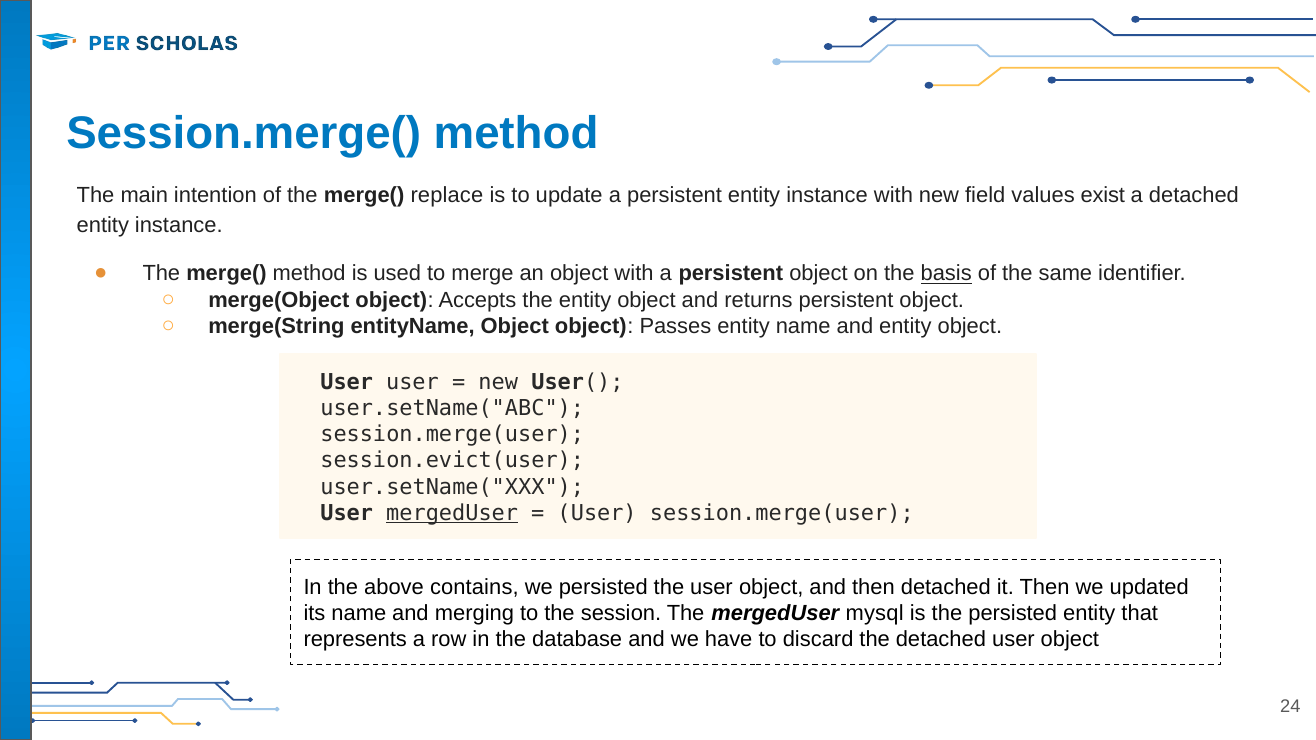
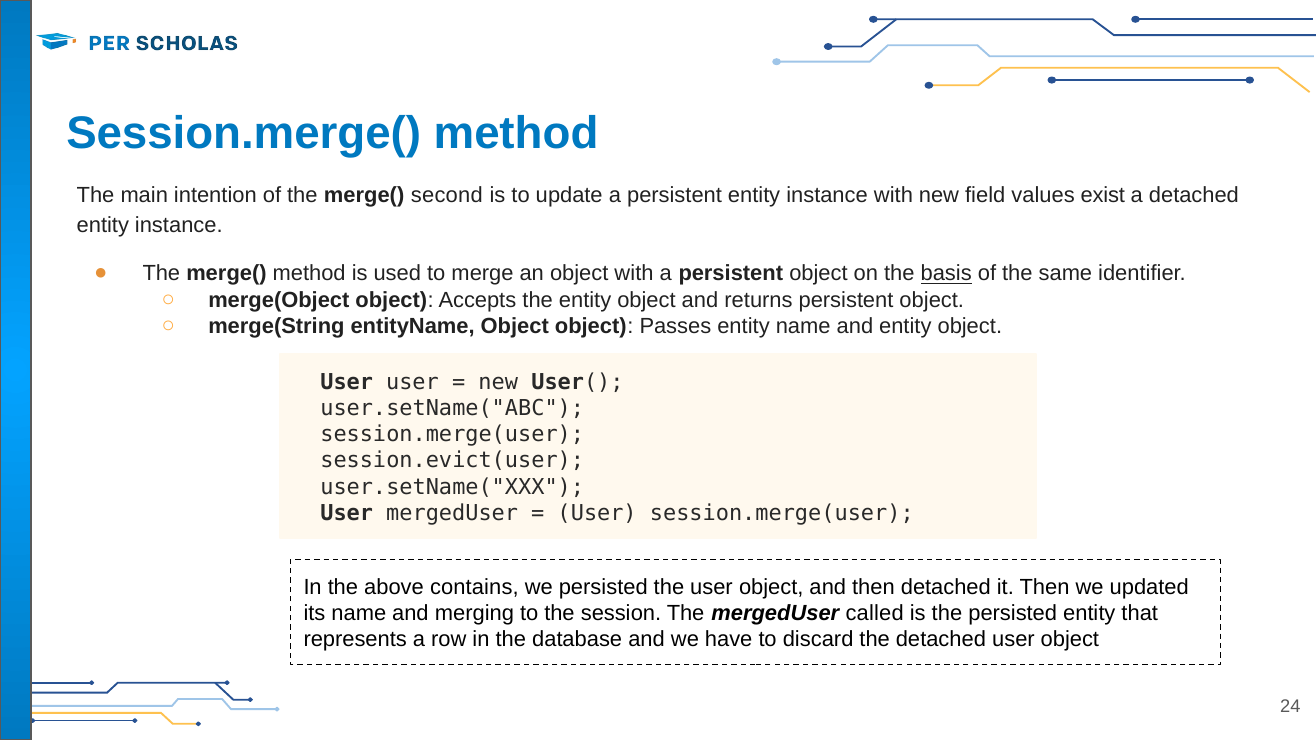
replace: replace -> second (447, 195)
mergedUser underline: present -> none (452, 514)
mysql: mysql -> called (875, 614)
